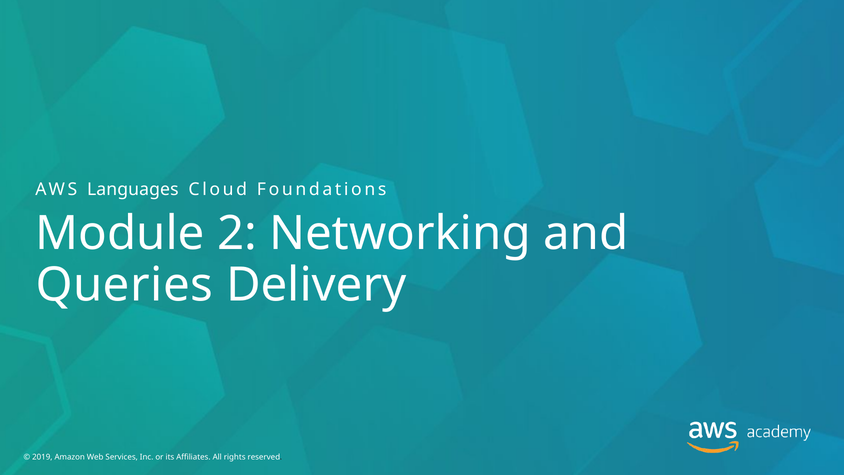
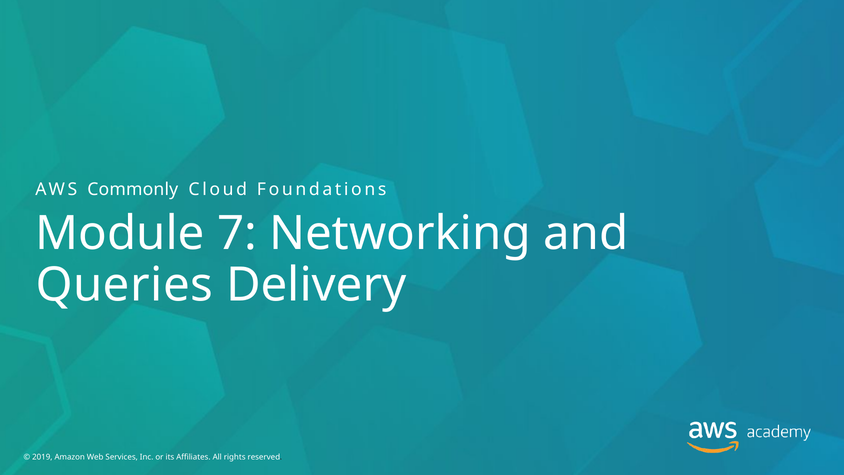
Languages: Languages -> Commonly (133, 189)
2: 2 -> 7 (237, 234)
